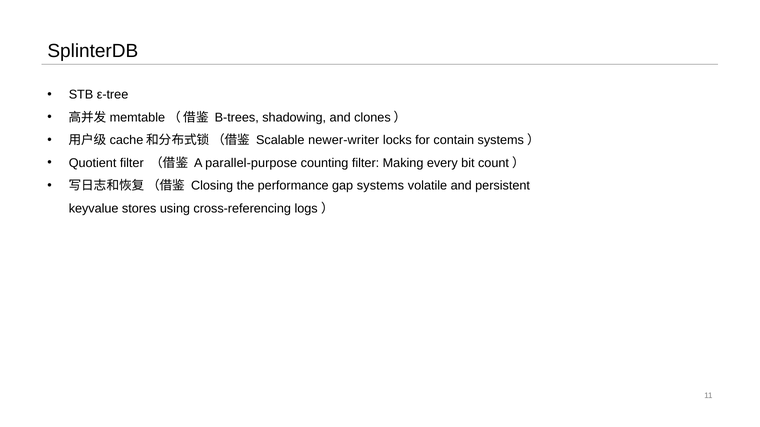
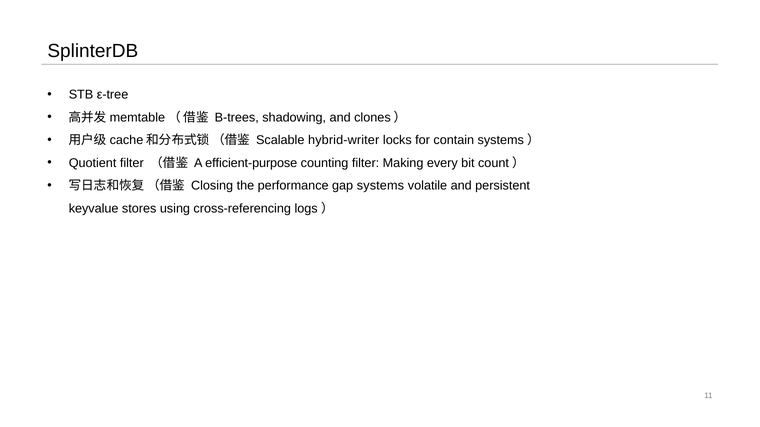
newer-writer: newer-writer -> hybrid-writer (344, 140)
parallel-purpose: parallel-purpose -> efﬁcient-purpose (251, 163)
